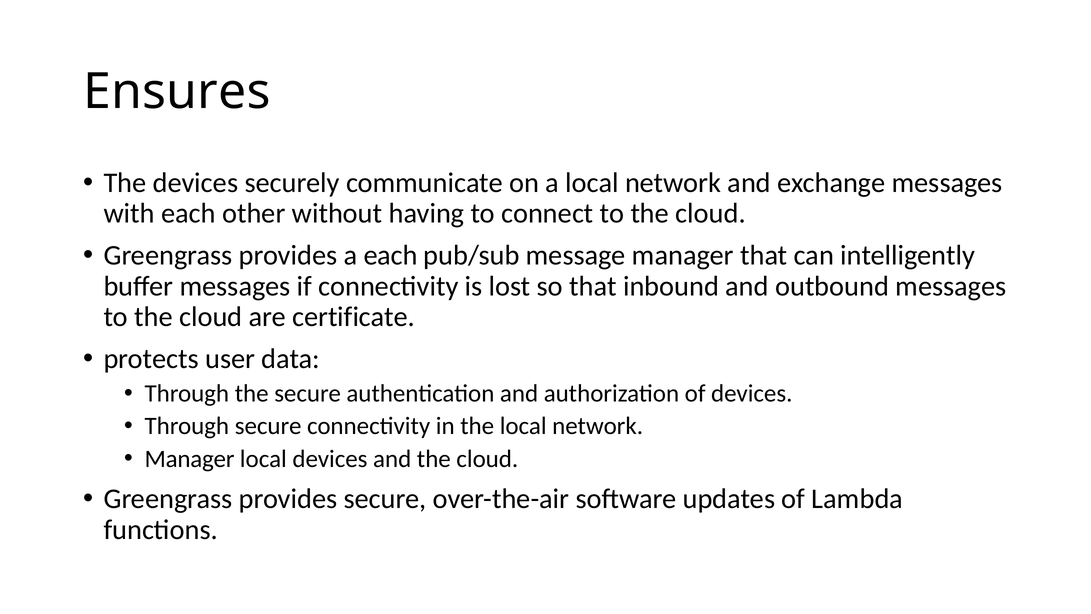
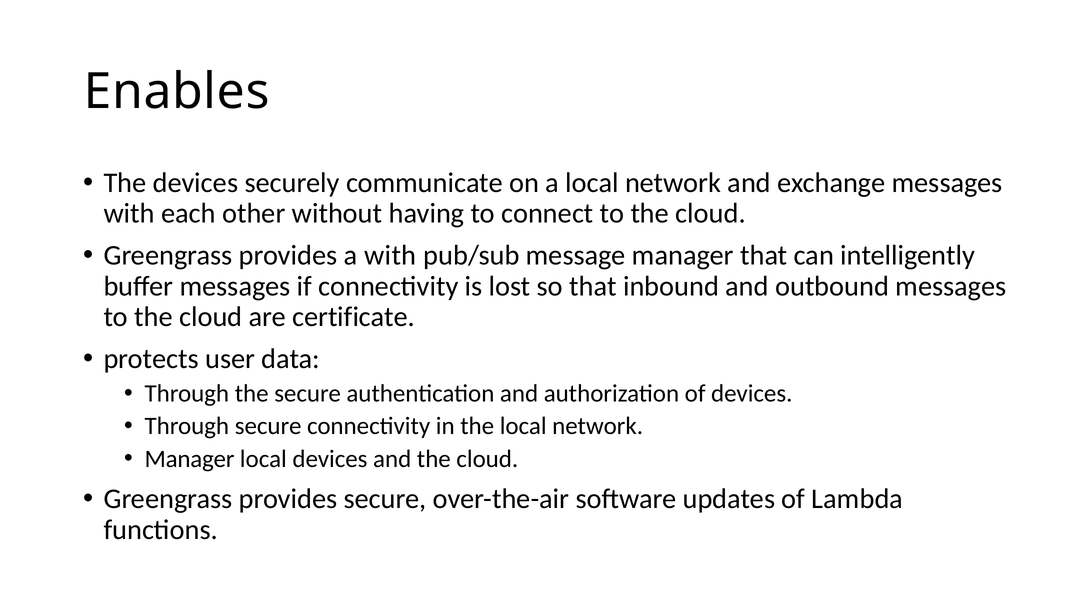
Ensures: Ensures -> Enables (177, 92)
a each: each -> with (390, 255)
